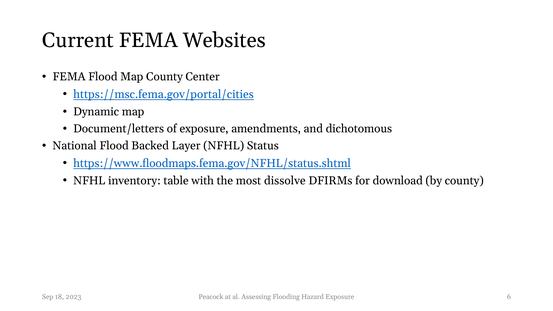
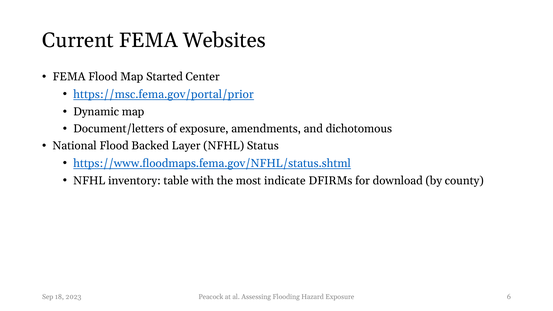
Map County: County -> Started (164, 77)
https://msc.fema.gov/portal/cities: https://msc.fema.gov/portal/cities -> https://msc.fema.gov/portal/prior (163, 95)
dissolve: dissolve -> indicate (285, 181)
